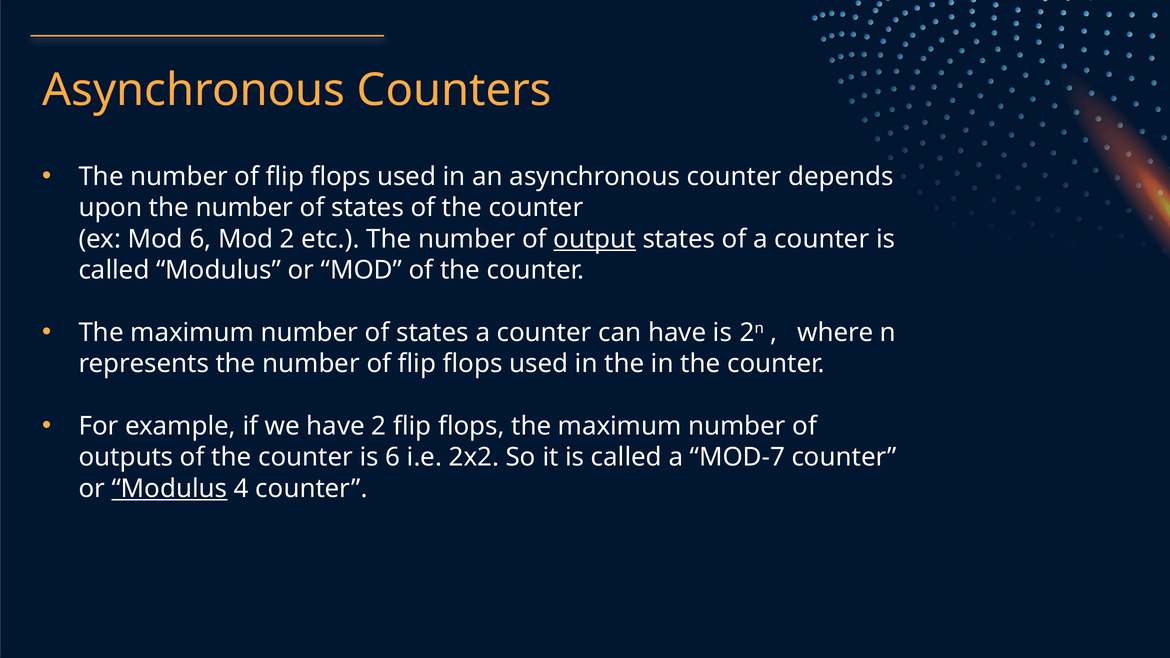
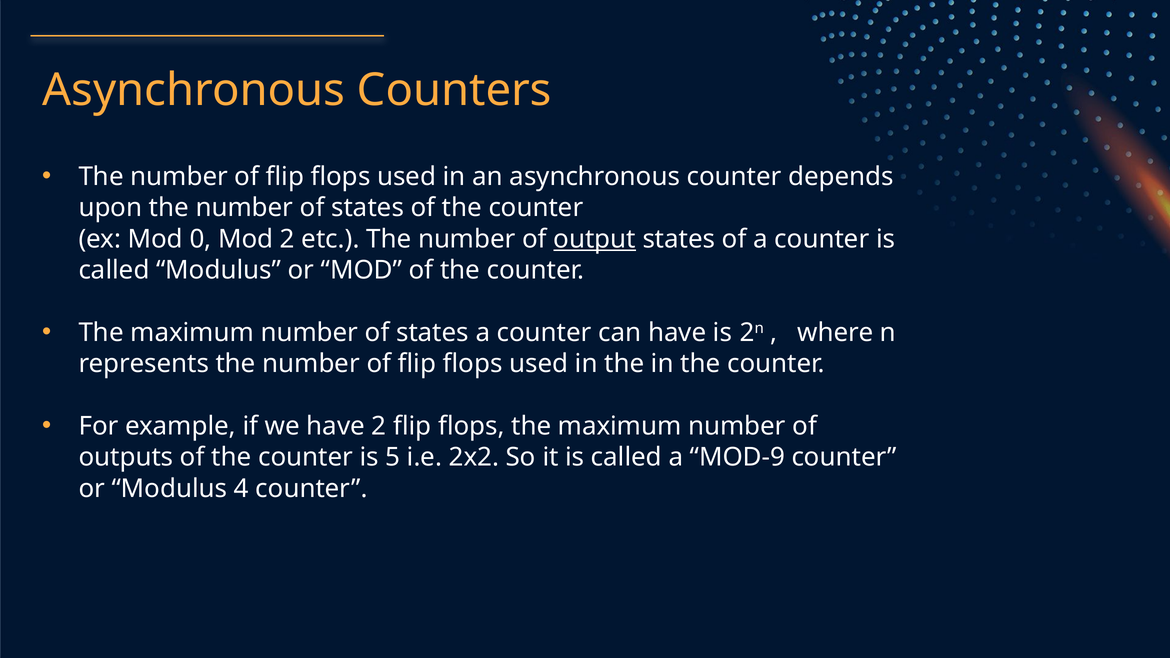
Mod 6: 6 -> 0 (201, 239)
is 6: 6 -> 5 (393, 457)
MOD-7: MOD-7 -> MOD-9 (737, 457)
Modulus underline: present -> none (169, 489)
